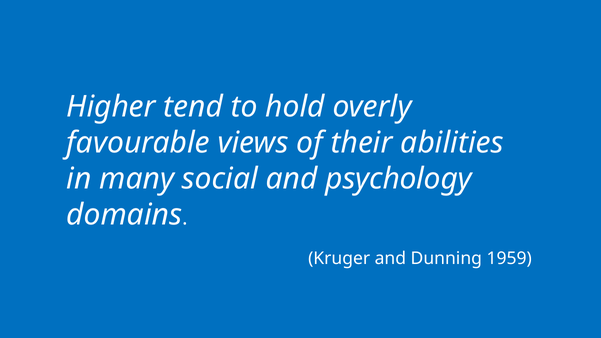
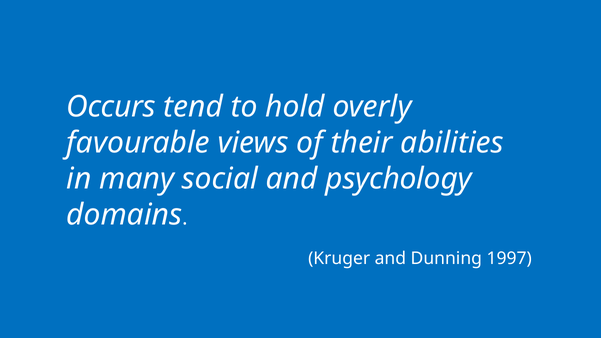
Higher: Higher -> Occurs (111, 107)
1959: 1959 -> 1997 (509, 259)
